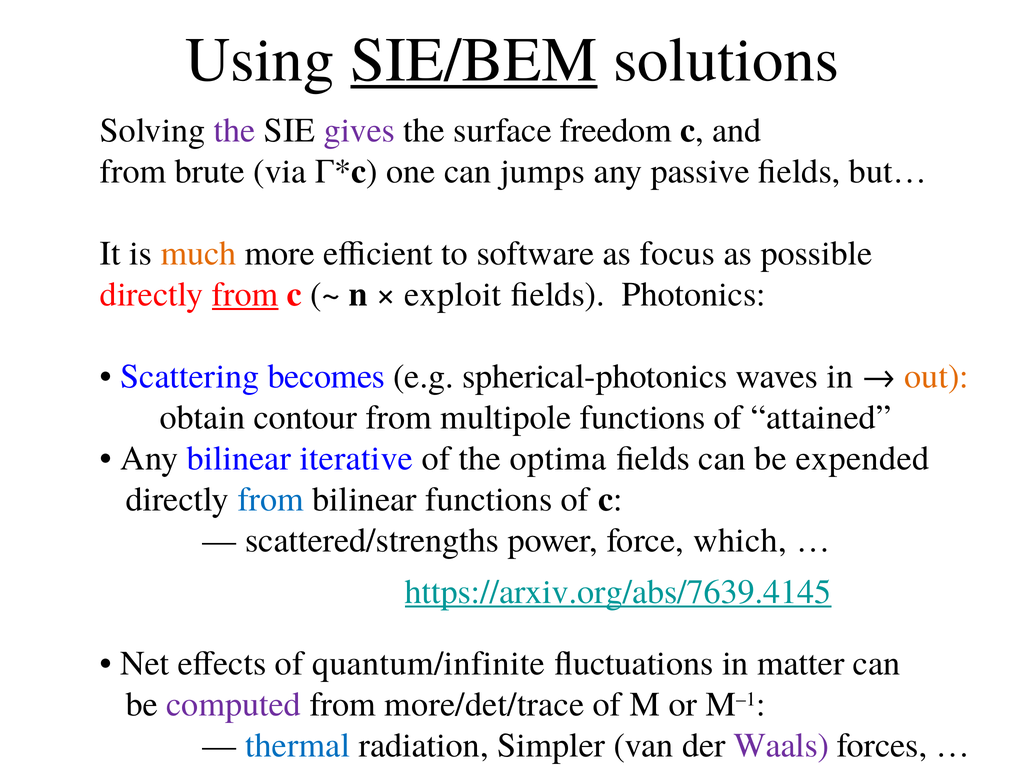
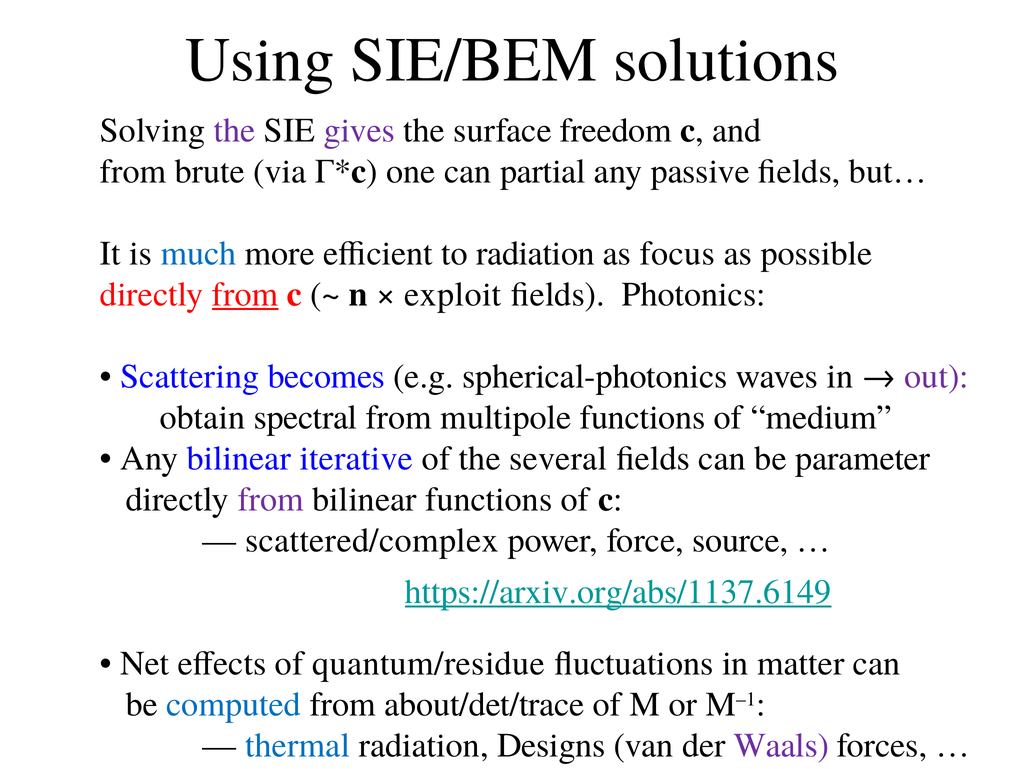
SIE/BEM underline: present -> none (474, 60)
jumps: jumps -> partial (543, 171)
much colour: orange -> blue (198, 253)
to software: software -> radiation (536, 253)
out colour: orange -> purple (937, 376)
contour: contour -> spectral (306, 417)
attained: attained -> medium (821, 417)
optima: optima -> several (558, 458)
expended: expended -> parameter (863, 458)
from colour: blue -> purple (271, 499)
scattered/strengths: scattered/strengths -> scattered/complex (372, 540)
which: which -> source (740, 540)
https://arxiv.org/abs/7639.4145: https://arxiv.org/abs/7639.4145 -> https://arxiv.org/abs/1137.6149 (618, 592)
quantum/infinite: quantum/infinite -> quantum/residue (429, 663)
computed colour: purple -> blue (234, 704)
more/det/trace: more/det/trace -> about/det/trace (485, 704)
Simpler: Simpler -> Designs (551, 745)
